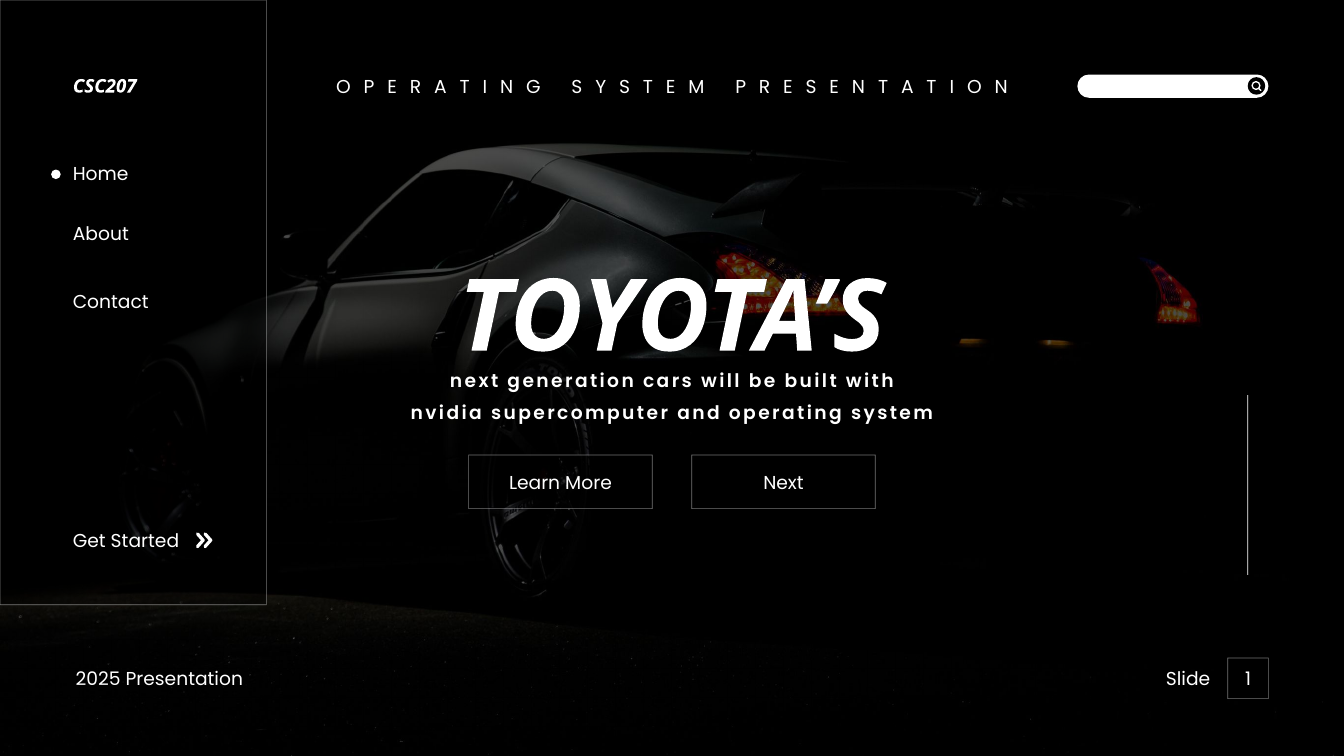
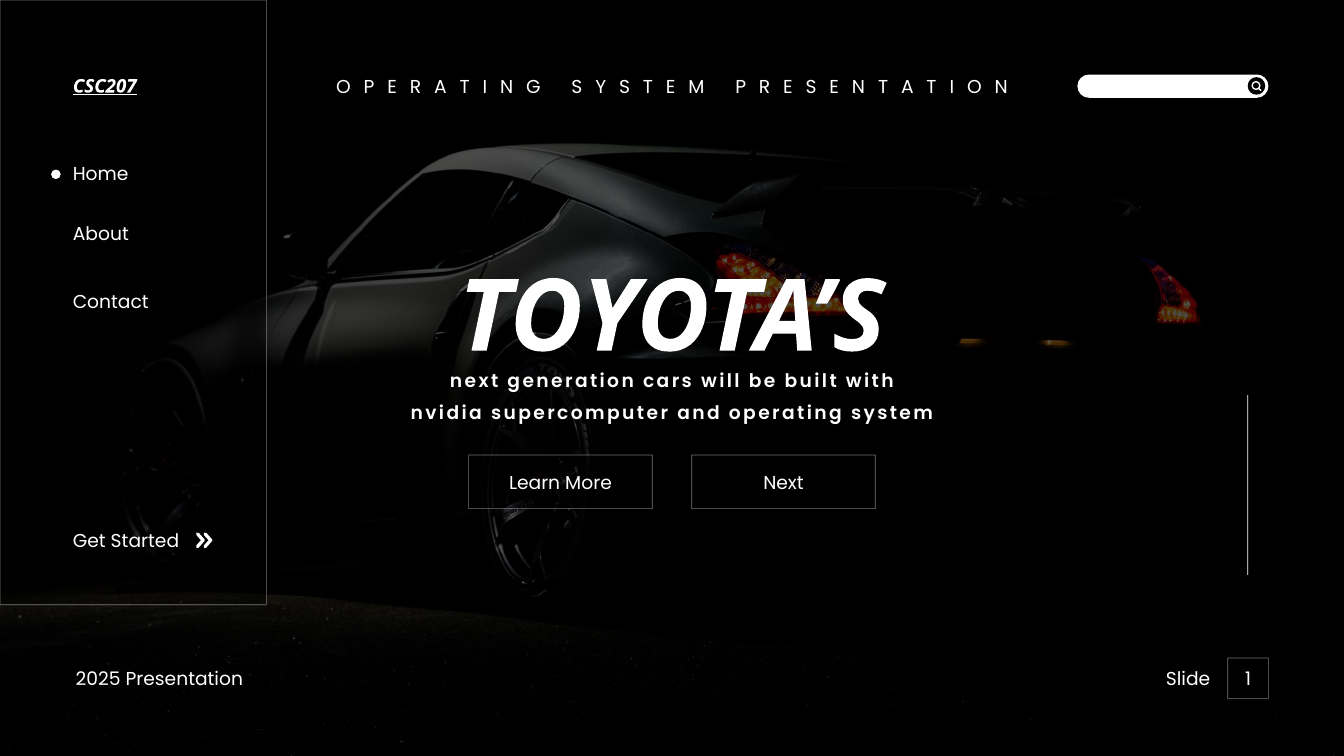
CSC207 underline: none -> present (105, 86)
